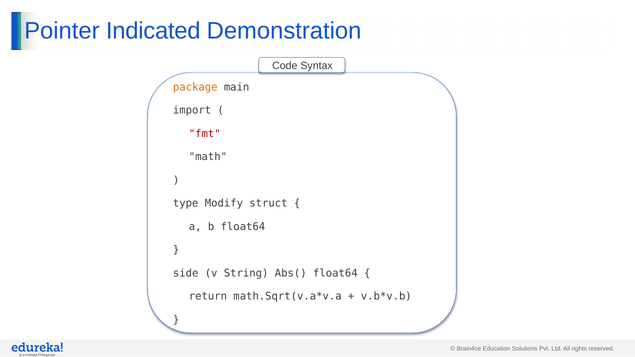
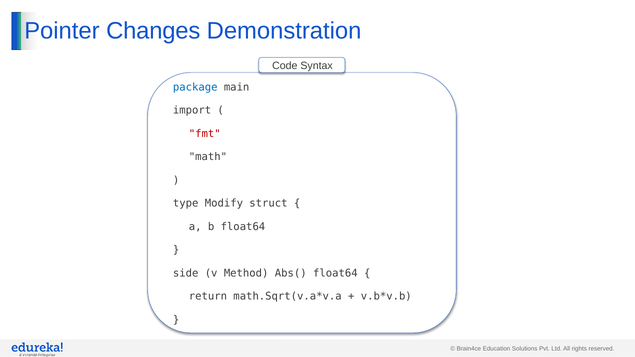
Indicated: Indicated -> Changes (153, 31)
package colour: orange -> blue (195, 87)
String: String -> Method (246, 273)
